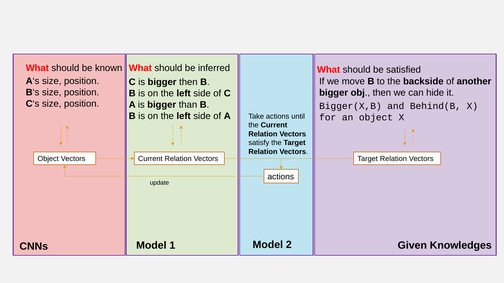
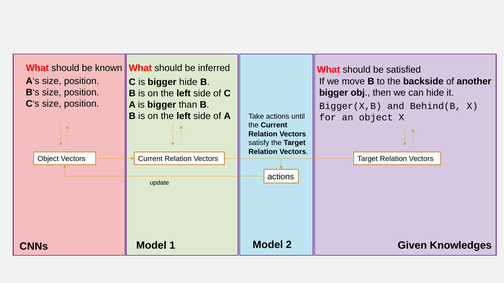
bigger then: then -> hide (188, 82)
